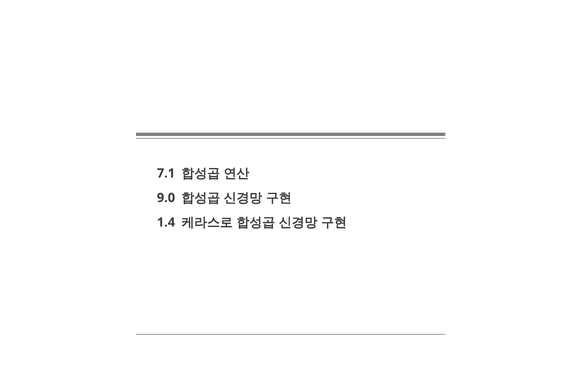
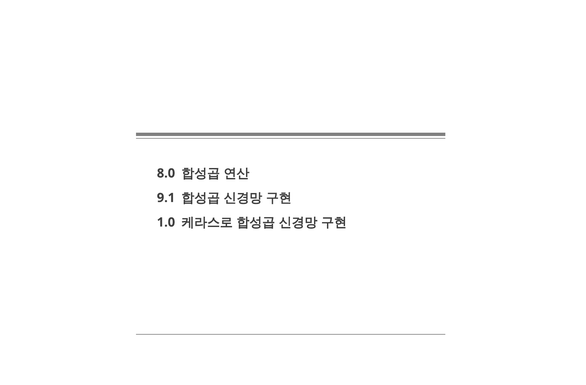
7.1: 7.1 -> 8.0 (166, 173)
9.0: 9.0 -> 9.1 (166, 198)
1.4: 1.4 -> 1.0 (166, 222)
